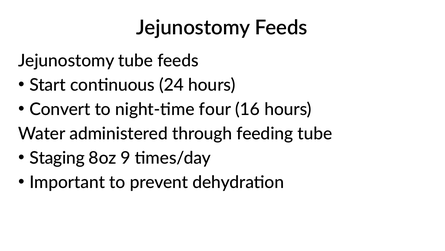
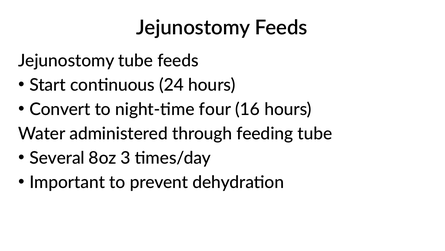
Staging: Staging -> Several (57, 158)
9: 9 -> 3 (126, 158)
